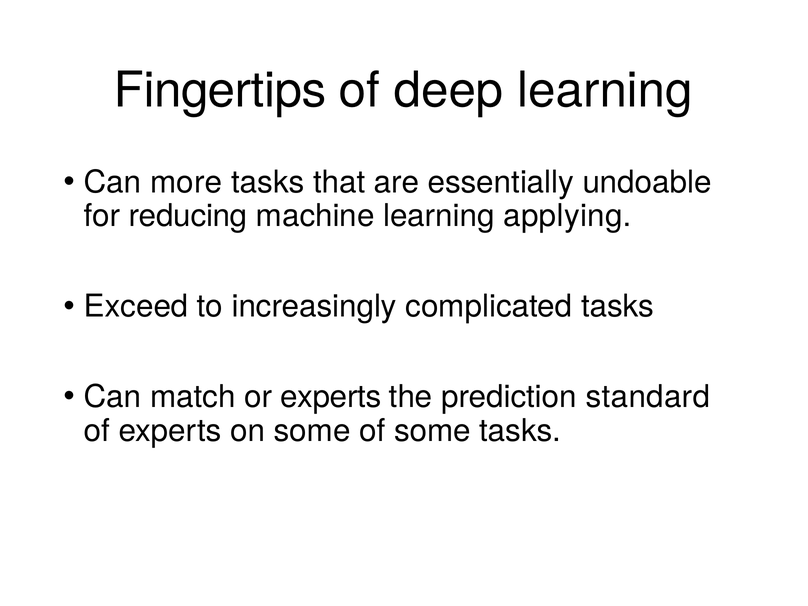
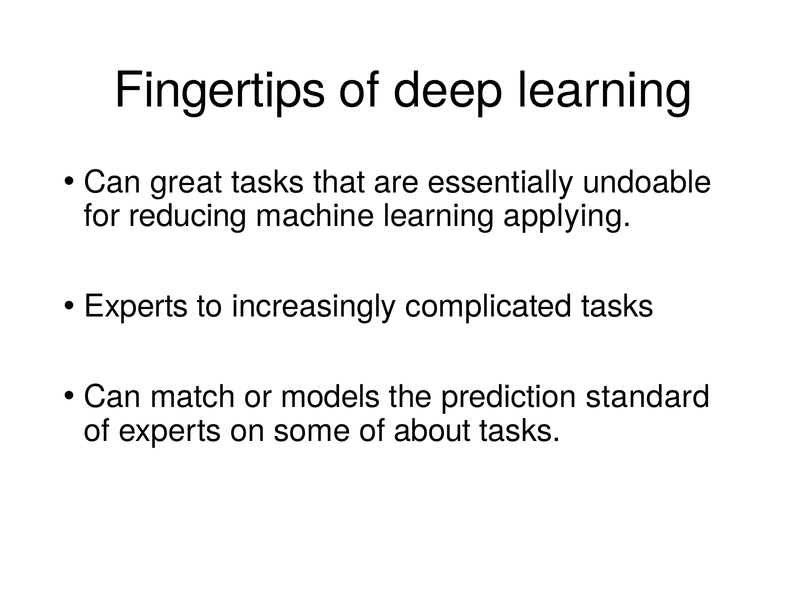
more: more -> great (186, 182)
Exceed: Exceed -> Experts (136, 306)
or experts: experts -> models (331, 397)
of some: some -> about (433, 431)
